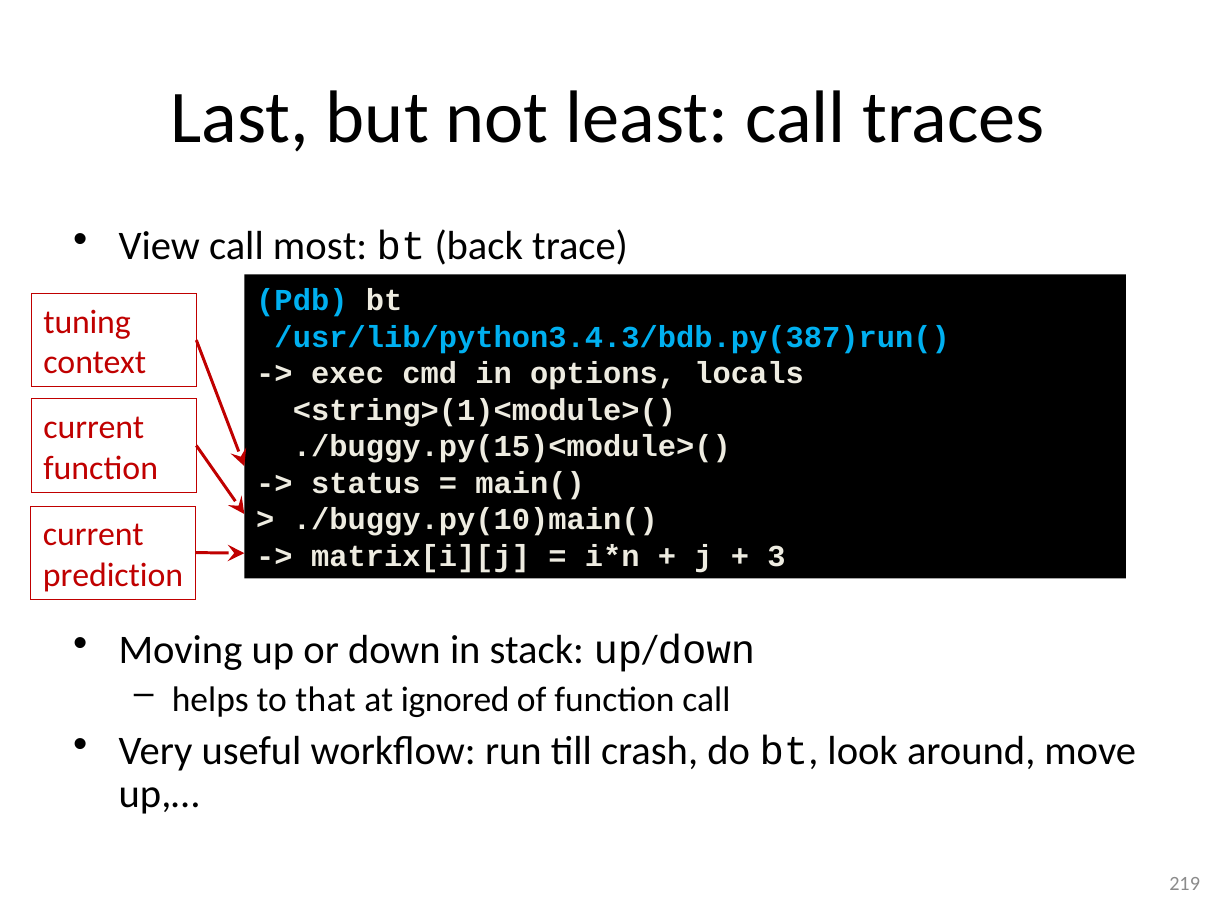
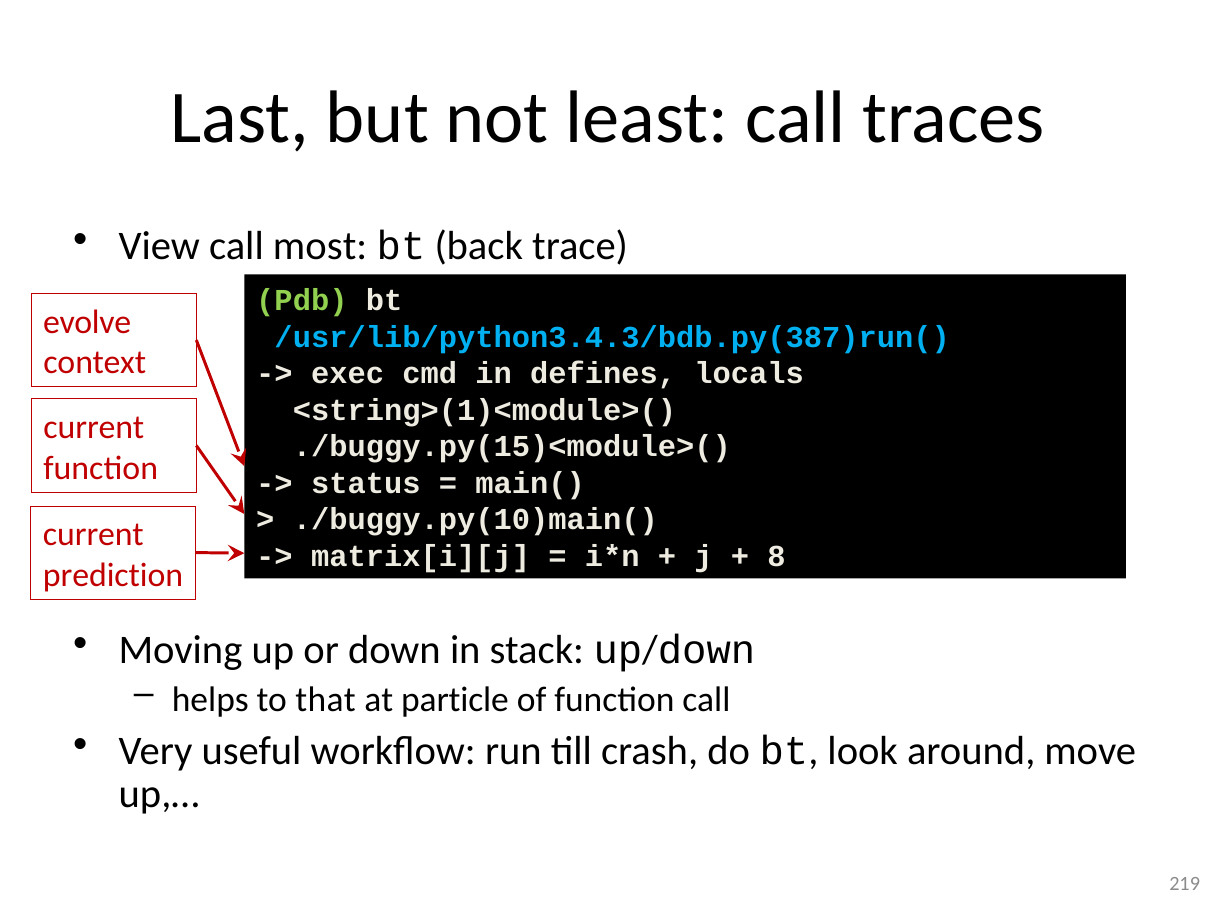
Pdb colour: light blue -> light green (302, 301)
tuning: tuning -> evolve (87, 322)
options: options -> defines (603, 374)
3: 3 -> 8 (777, 556)
ignored: ignored -> particle (455, 699)
